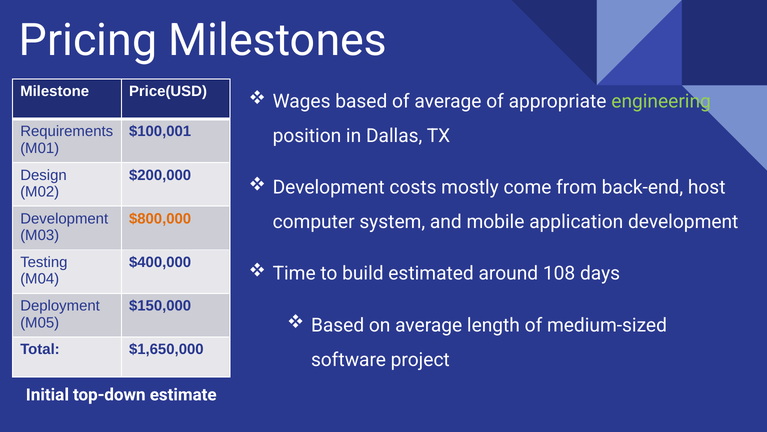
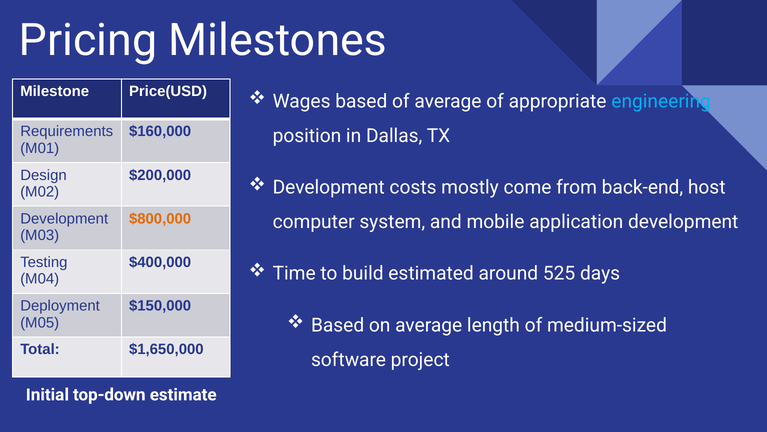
engineering colour: light green -> light blue (661, 101)
$100,001: $100,001 -> $160,000 (160, 131)
108: 108 -> 525 (559, 273)
